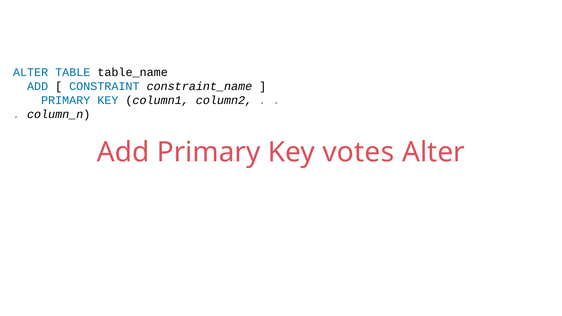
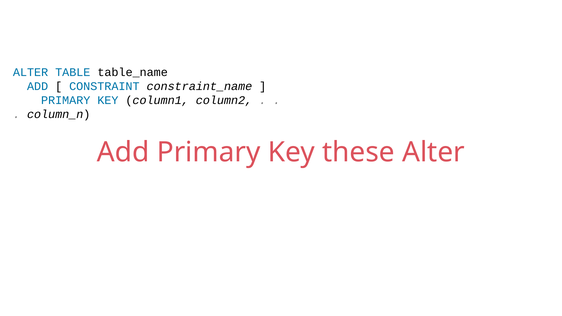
votes: votes -> these (358, 152)
